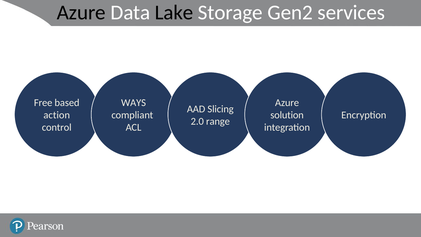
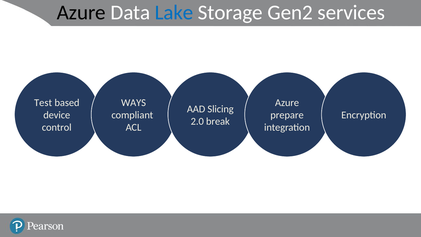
Lake colour: black -> blue (174, 13)
Free: Free -> Test (43, 103)
action: action -> device (57, 115)
solution: solution -> prepare (287, 115)
range: range -> break (218, 121)
